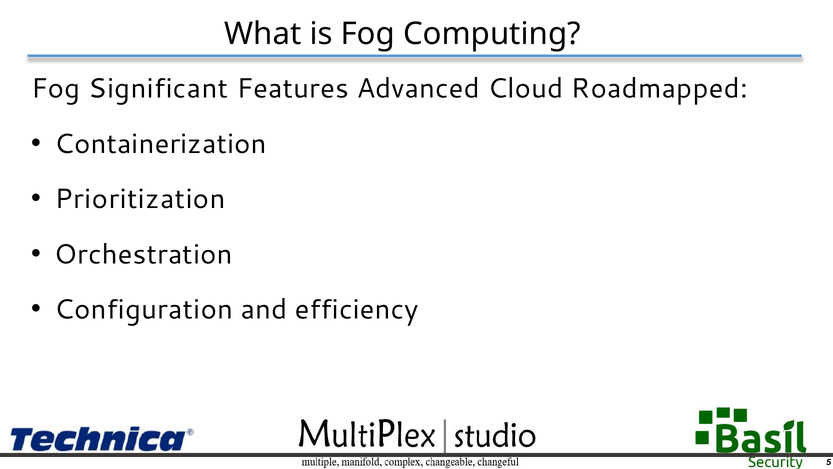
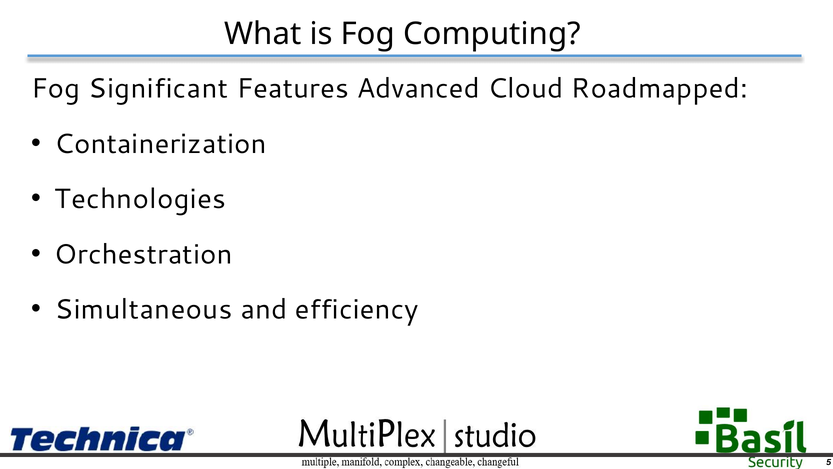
Prioritization: Prioritization -> Technologies (140, 199)
Configuration: Configuration -> Simultaneous (144, 309)
